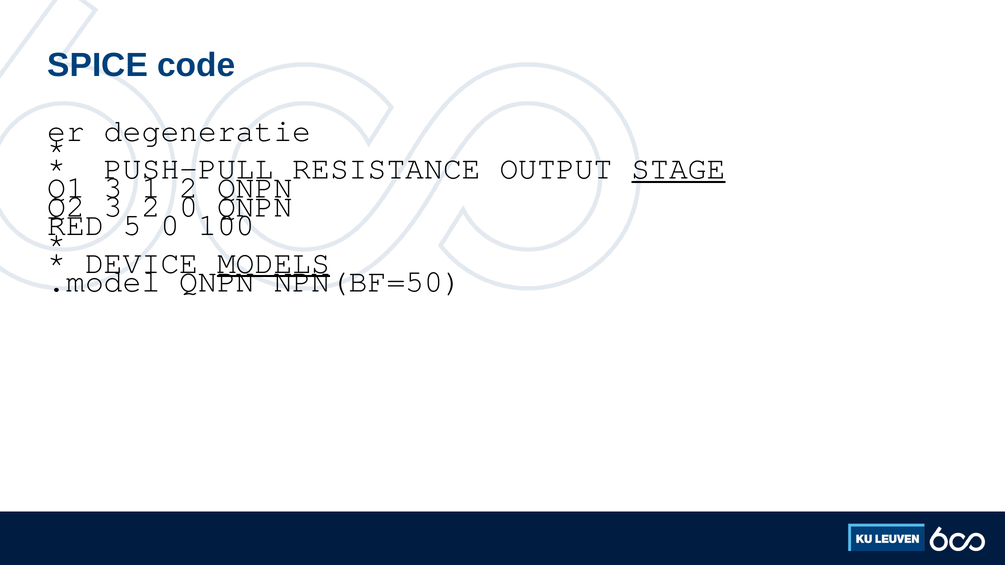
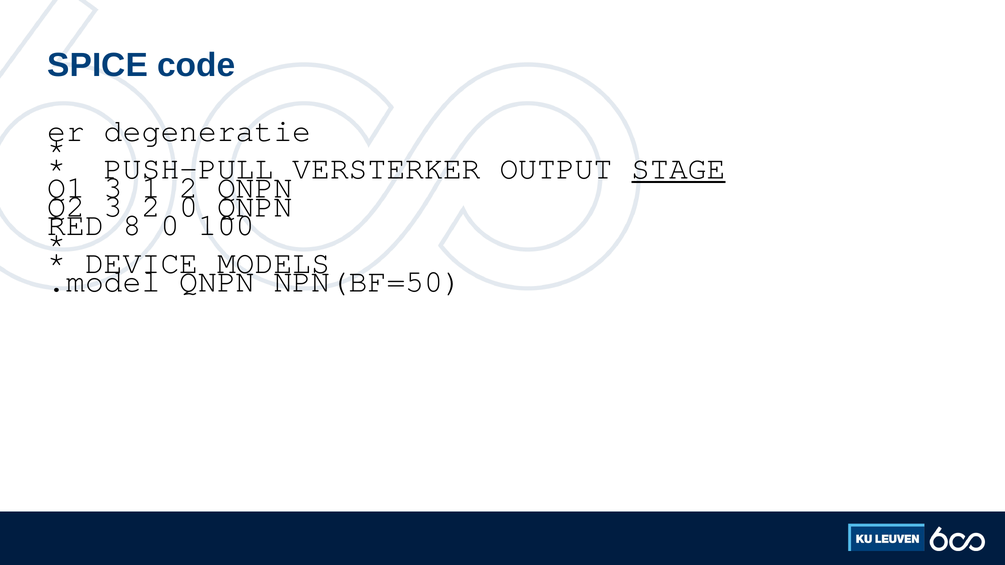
RESISTANCE: RESISTANCE -> VERSTERKER (387, 169)
5: 5 -> 8 (132, 225)
MODELS underline: present -> none (274, 263)
